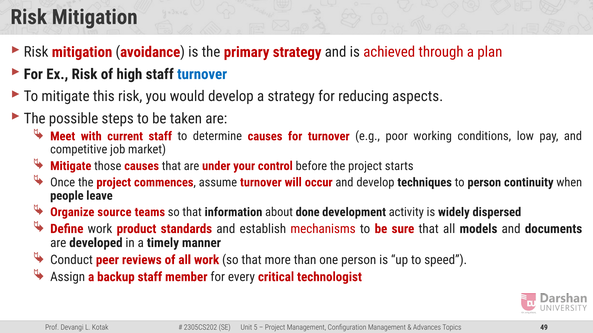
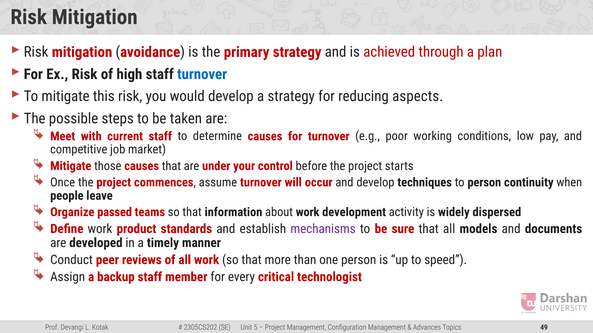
source: source -> passed (115, 212)
about done: done -> work (308, 212)
mechanisms colour: red -> purple (323, 229)
